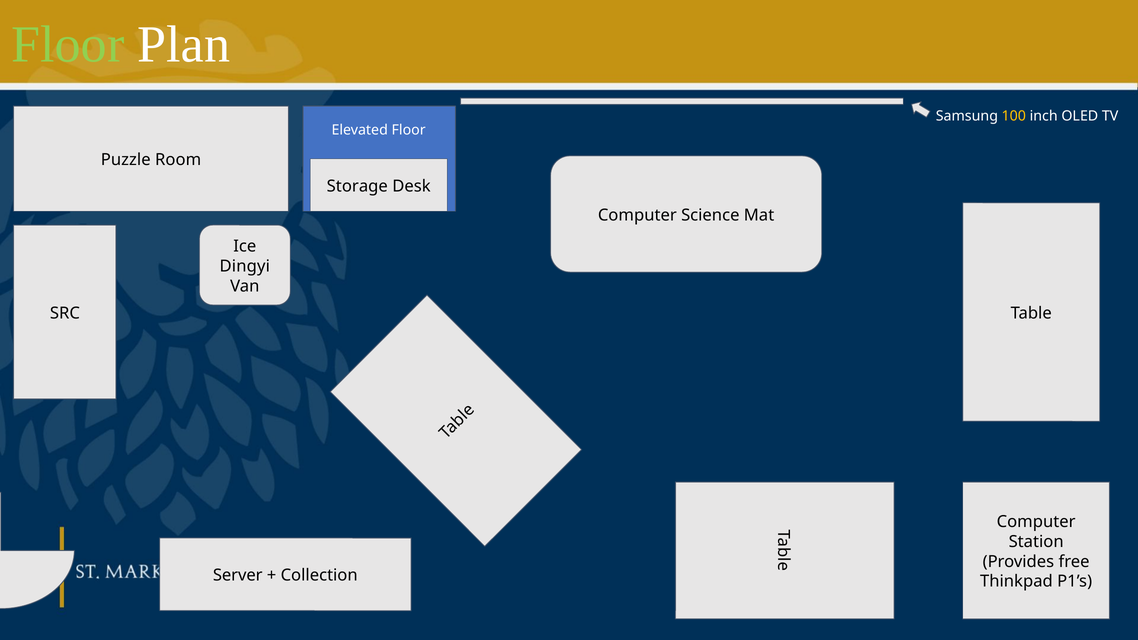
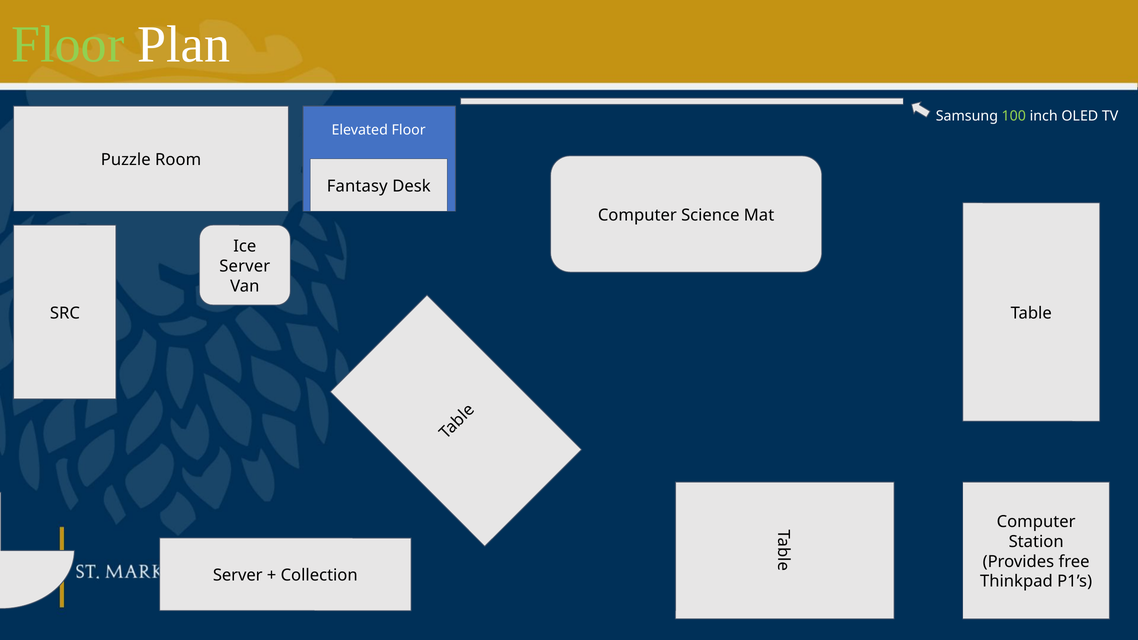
100 colour: yellow -> light green (1014, 116)
Storage: Storage -> Fantasy (357, 186)
Dingyi: Dingyi -> Server (245, 266)
